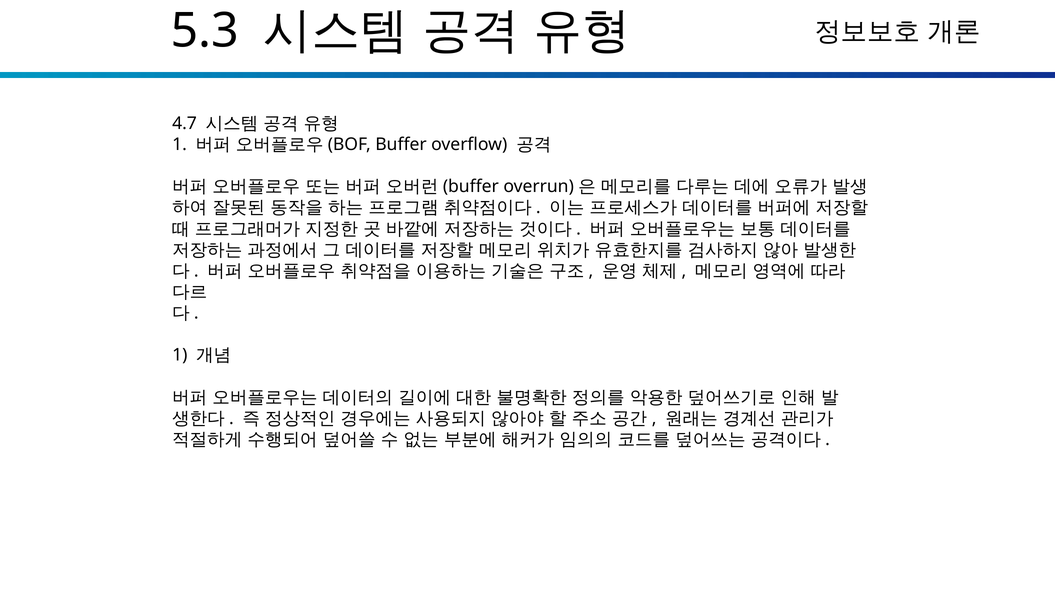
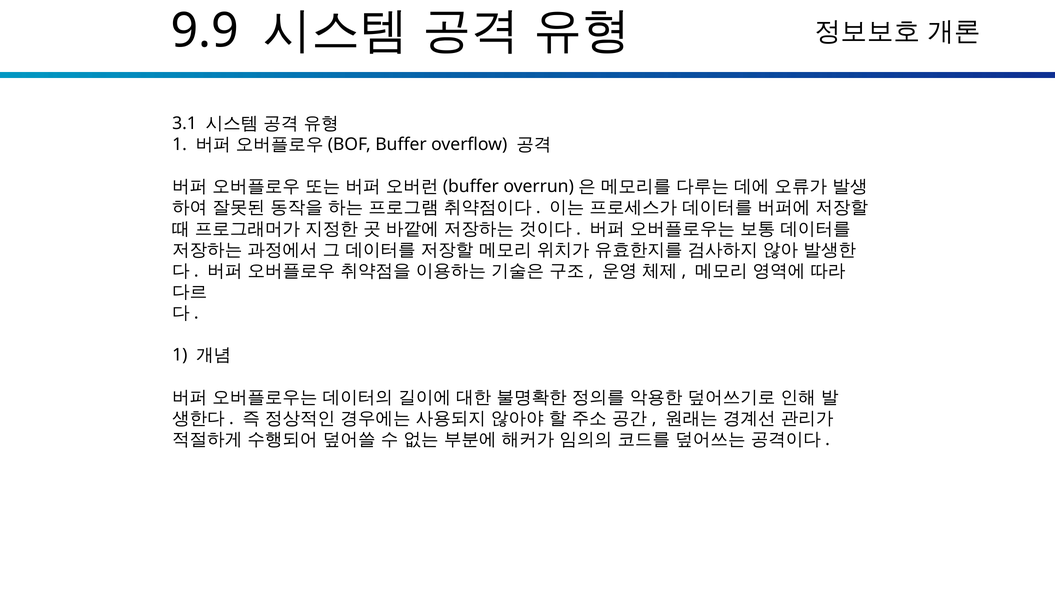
5.3: 5.3 -> 9.9 (205, 31)
4.7: 4.7 -> 3.1 (185, 123)
